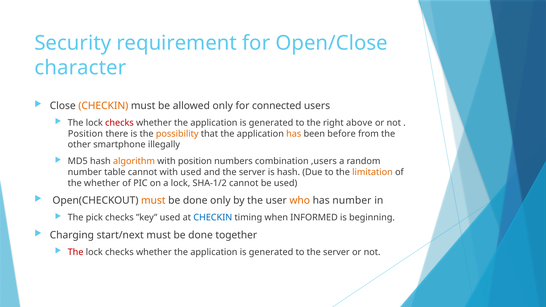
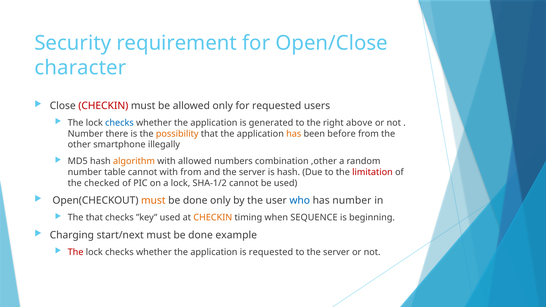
CHECKIN colour: orange -> red (103, 106)
for connected: connected -> requested (277, 106)
checks colour: red -> blue (119, 123)
Position: Position -> Number (85, 134)
with position: position -> allowed (195, 161)
,users: ,users -> ,other (324, 161)
with used: used -> from (191, 172)
limitation colour: orange -> red (373, 172)
the whether: whether -> checked (102, 183)
who colour: orange -> blue (300, 201)
The pick: pick -> that (94, 218)
CHECKIN colour: blue -> orange (213, 218)
INFORMED: INFORMED -> SEQUENCE (314, 218)
together: together -> example (236, 235)
generated: generated -> requested (271, 252)
